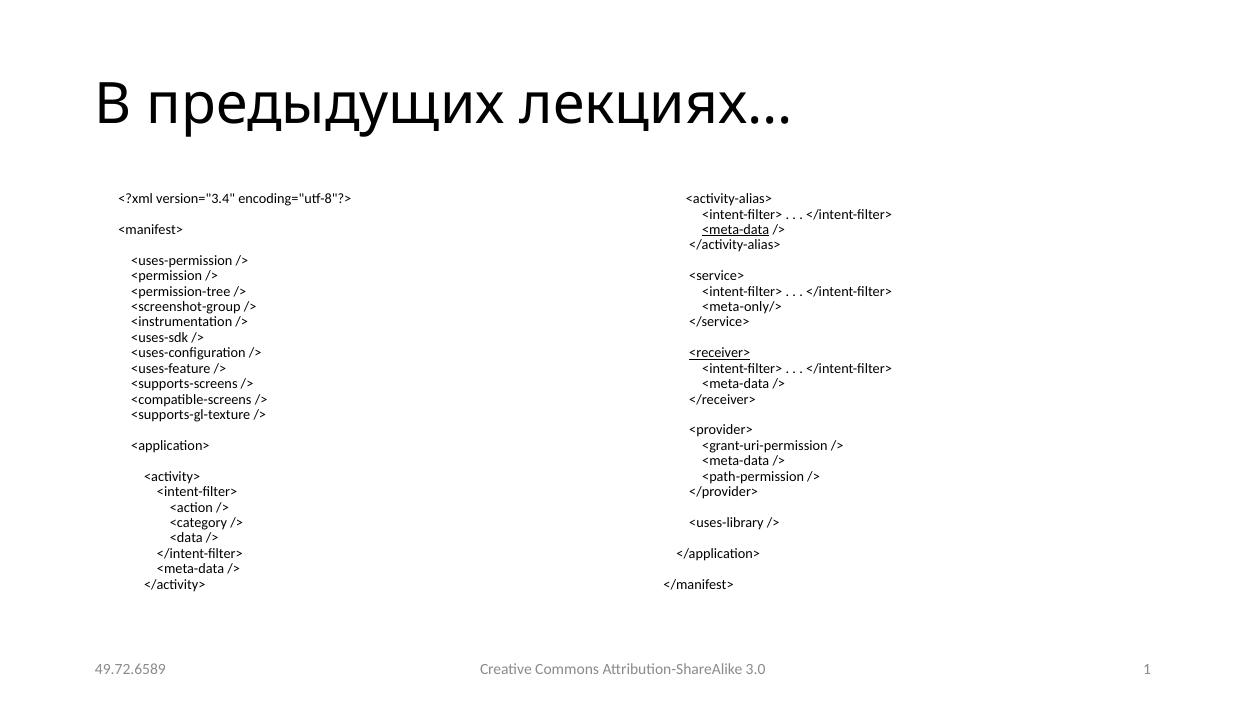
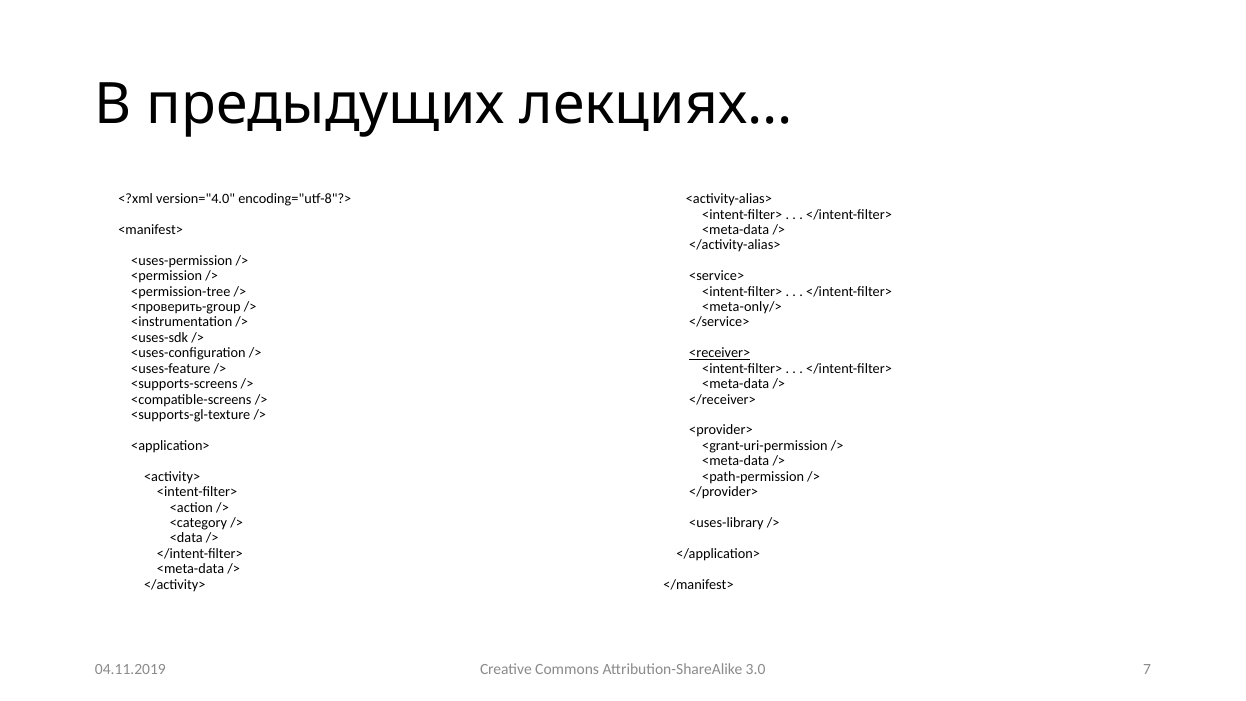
version="3.4: version="3.4 -> version="4.0 (196, 199)
<meta-data underline: present -> none (736, 230)
<screenshot-group: <screenshot-group -> <проверить-group (186, 307)
49.72.6589: 49.72.6589 -> 04.11.2019 (130, 669)
1: 1 -> 7 (1147, 669)
